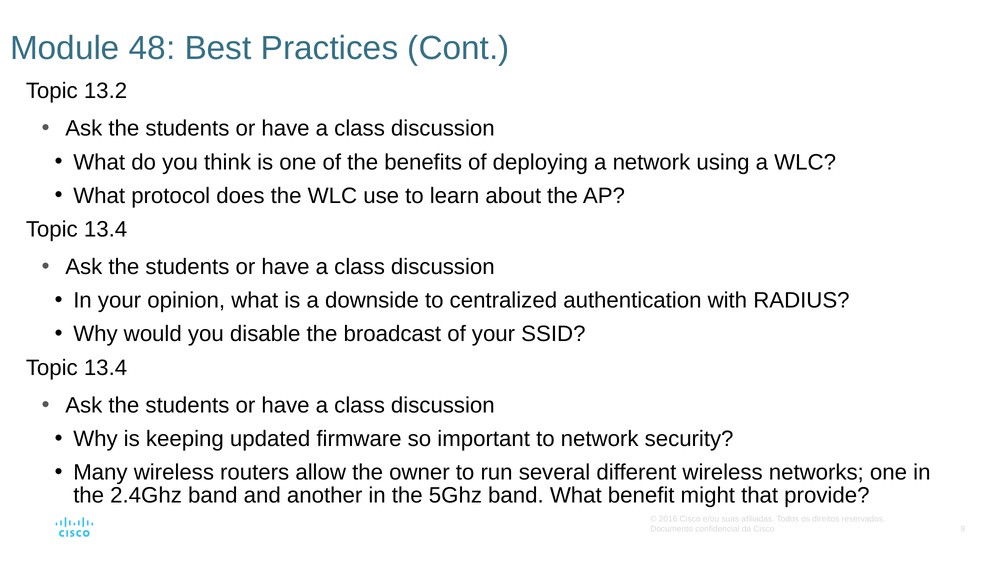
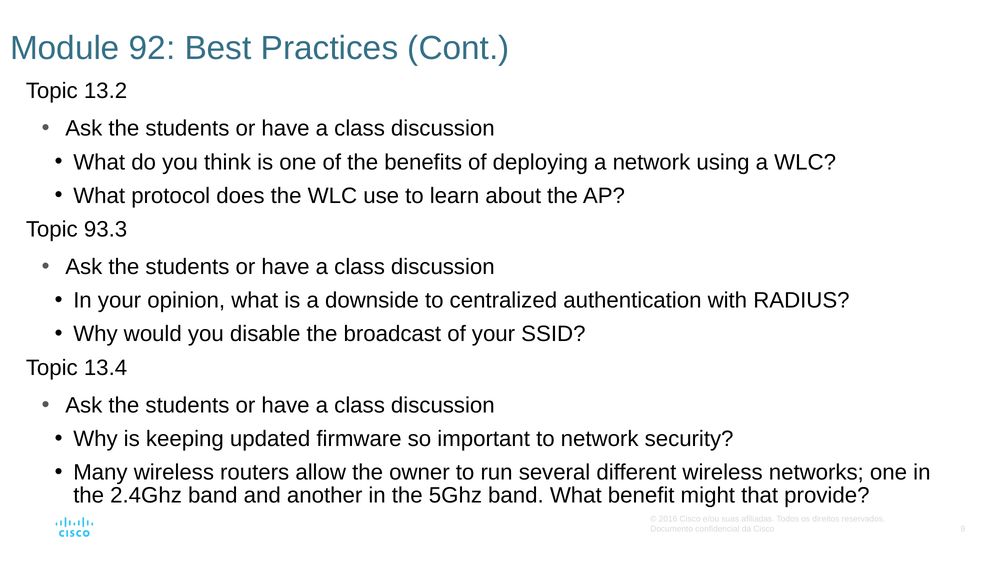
48: 48 -> 92 (152, 48)
13.4: 13.4 -> 93.3 (106, 229)
